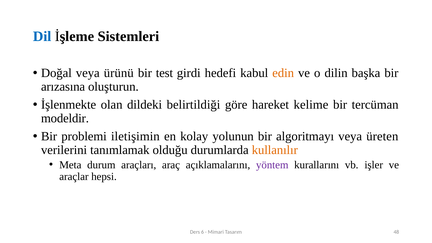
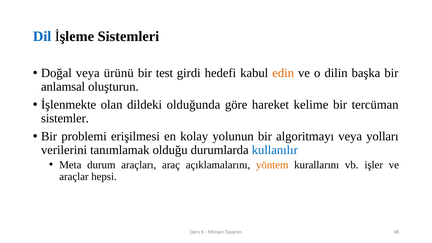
arızasına: arızasına -> anlamsal (63, 87)
belirtildiği: belirtildiği -> olduğunda (193, 105)
modeldir: modeldir -> sistemler (65, 118)
iletişimin: iletişimin -> erişilmesi (135, 136)
üreten: üreten -> yolları (382, 136)
kullanılır colour: orange -> blue (275, 150)
yöntem colour: purple -> orange (272, 165)
